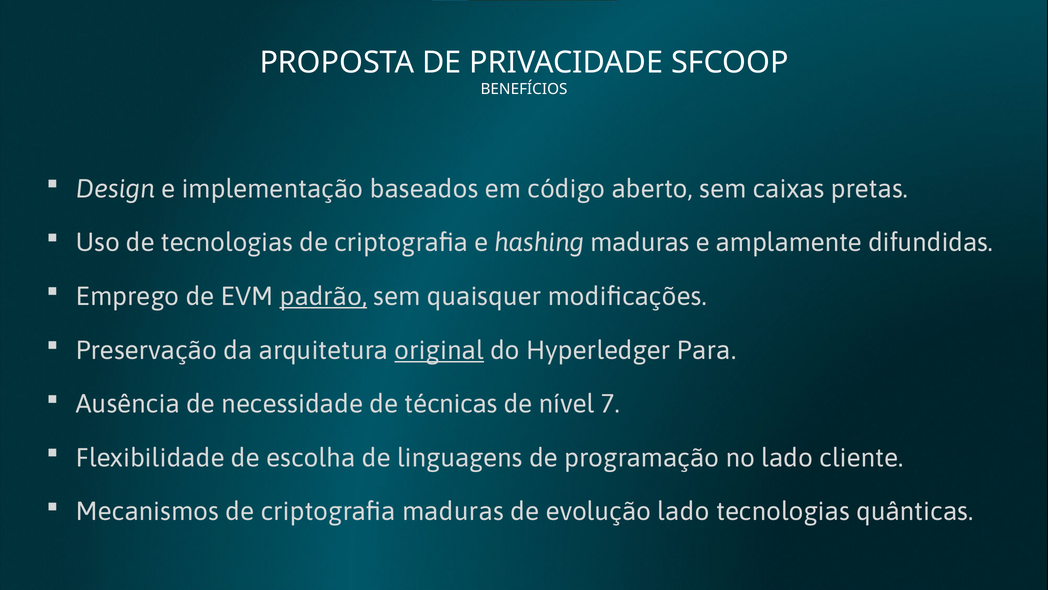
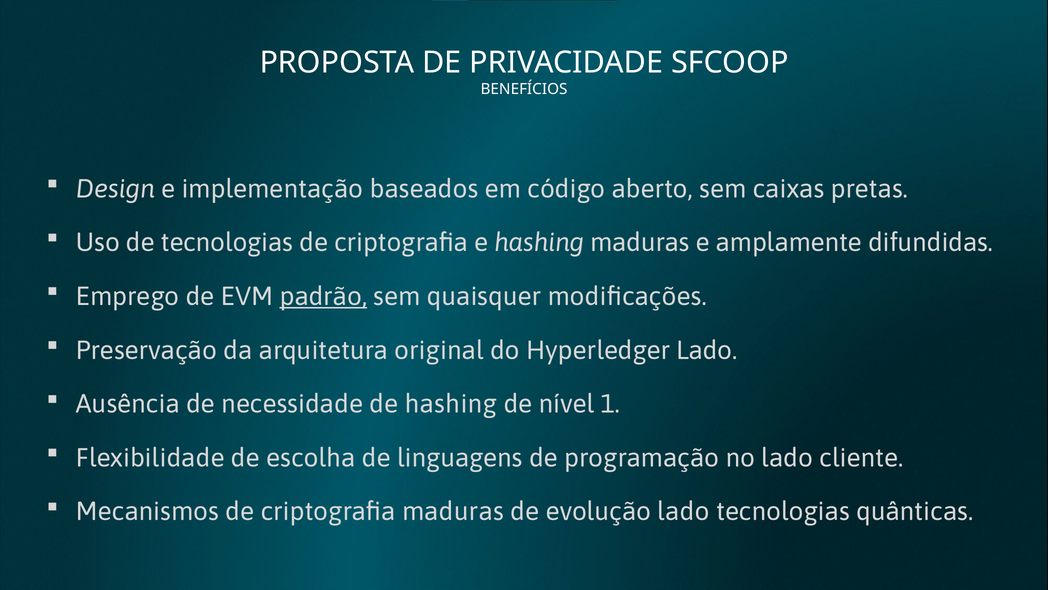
original underline: present -> none (439, 350)
Hyperledger Para: Para -> Lado (707, 350)
de técnicas: técnicas -> hashing (451, 404)
7: 7 -> 1 (610, 404)
